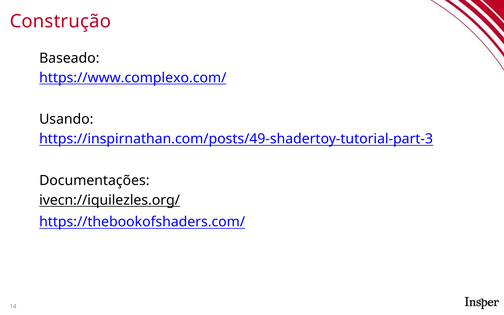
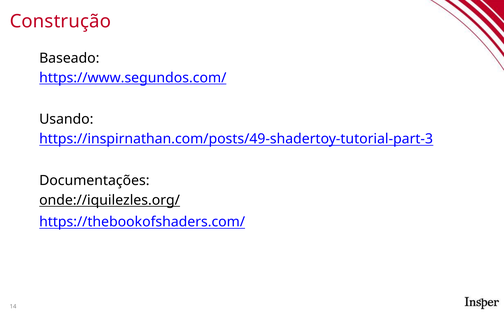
https://www.complexo.com/: https://www.complexo.com/ -> https://www.segundos.com/ (133, 78)
ivecn://iquilezles.org/: ivecn://iquilezles.org/ -> onde://iquilezles.org/ (110, 200)
